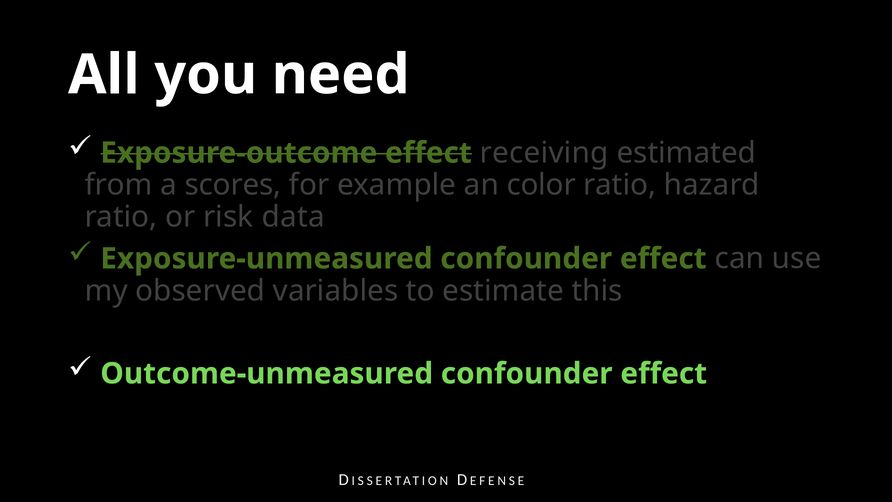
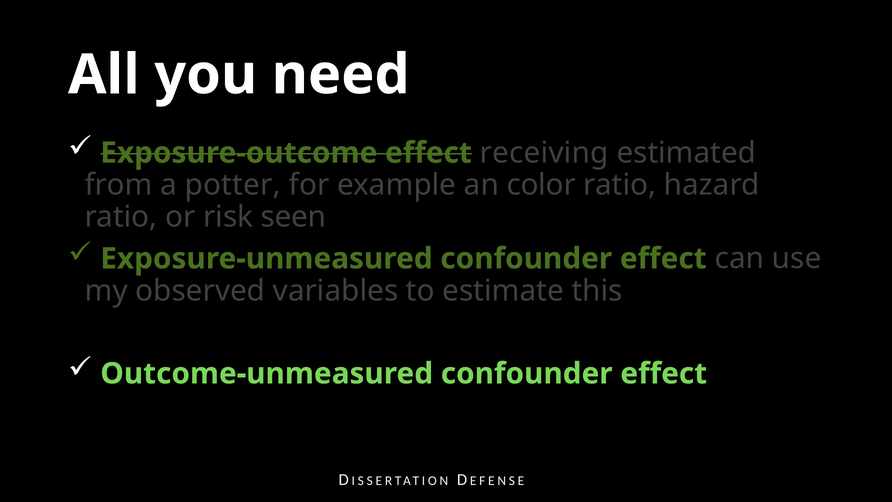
scores: scores -> potter (233, 185)
data: data -> seen (294, 217)
